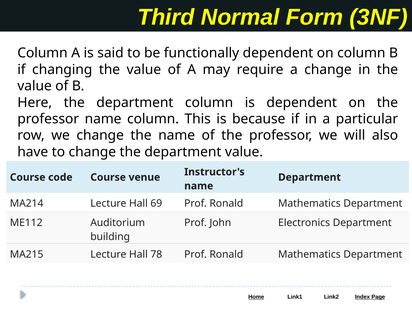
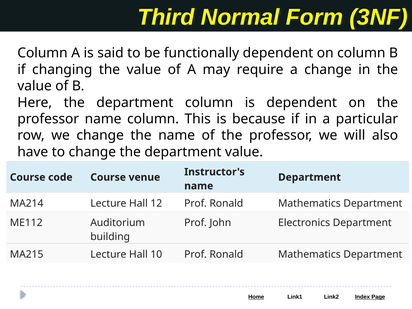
69: 69 -> 12 (156, 204)
78: 78 -> 10 (156, 254)
